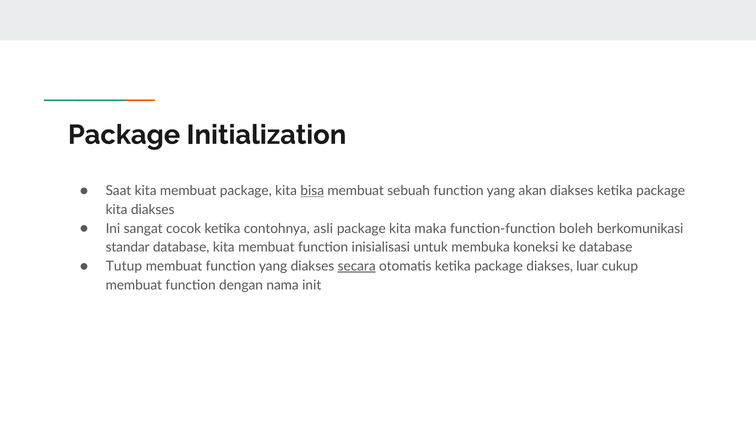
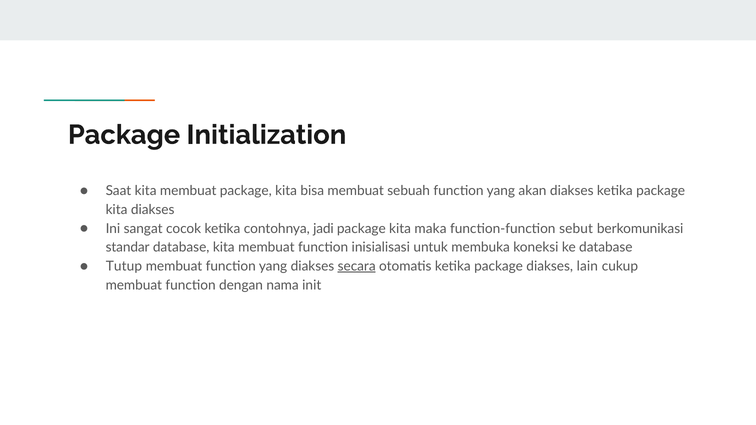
bisa underline: present -> none (312, 191)
asli: asli -> jadi (323, 229)
boleh: boleh -> sebut (576, 229)
luar: luar -> lain (587, 266)
